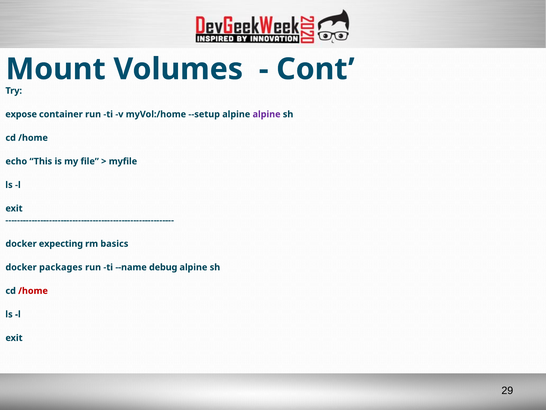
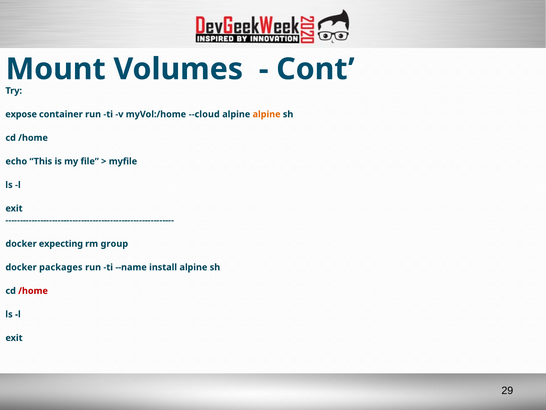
--setup: --setup -> --cloud (204, 114)
alpine colour: purple -> orange (267, 114)
basics: basics -> group (114, 243)
debug: debug -> install (163, 267)
